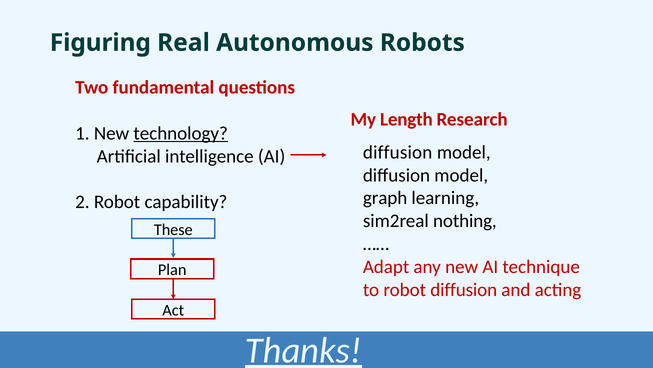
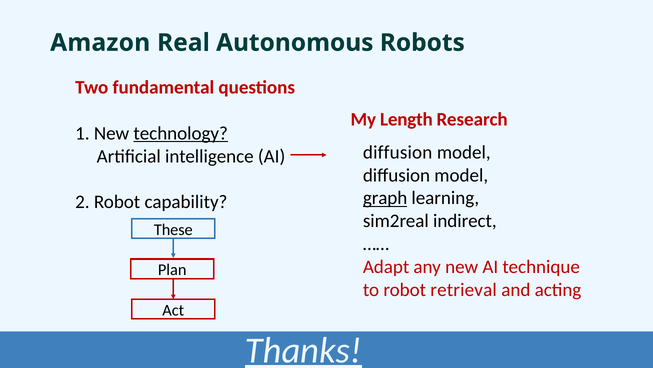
Figuring: Figuring -> Amazon (100, 43)
graph underline: none -> present (385, 198)
nothing: nothing -> indirect (465, 221)
robot diffusion: diffusion -> retrieval (464, 289)
